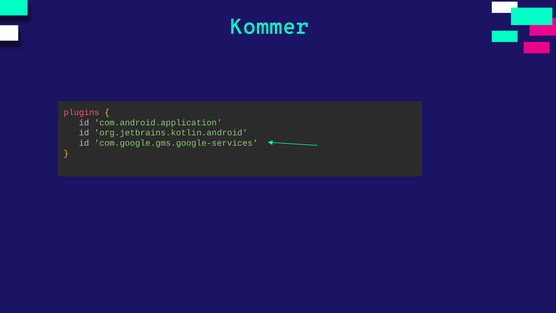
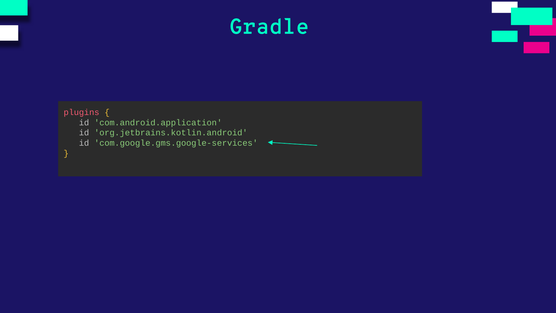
Kommer: Kommer -> Gradle (269, 27)
